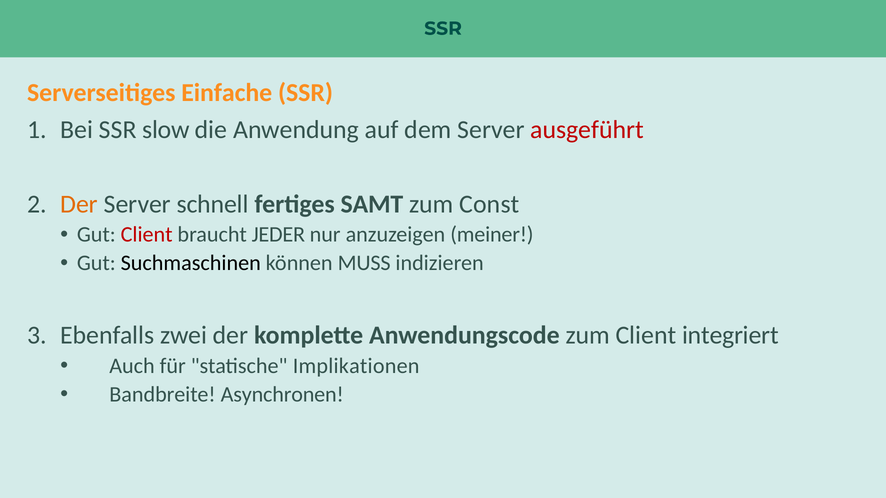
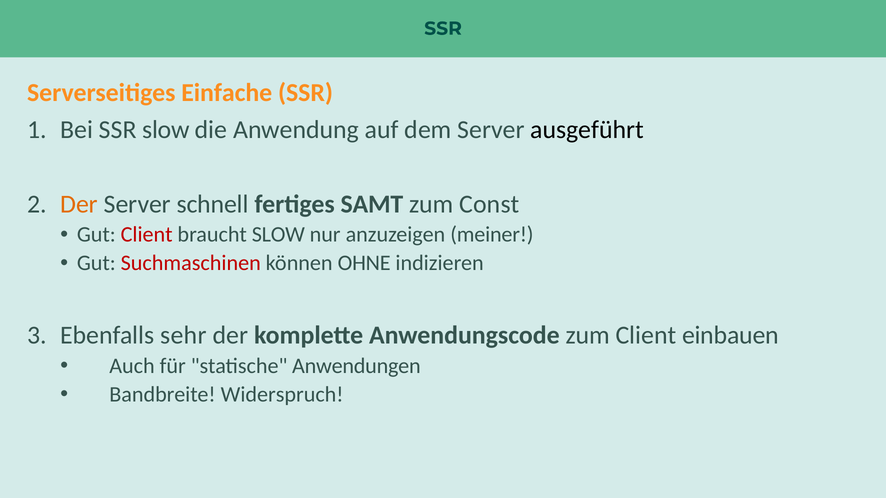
ausgeführt colour: red -> black (587, 130)
braucht JEDER: JEDER -> SLOW (278, 235)
Suchmaschinen colour: black -> red (191, 263)
MUSS: MUSS -> OHNE (364, 263)
zwei: zwei -> sehr (183, 336)
integriert: integriert -> einbauen (730, 336)
Implikationen: Implikationen -> Anwendungen (356, 366)
Asynchronen: Asynchronen -> Widerspruch (282, 395)
